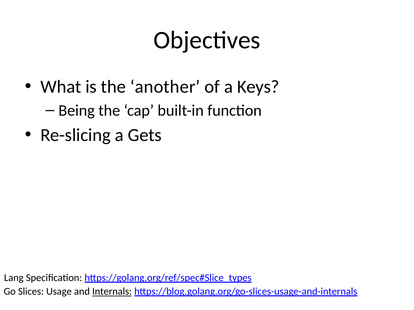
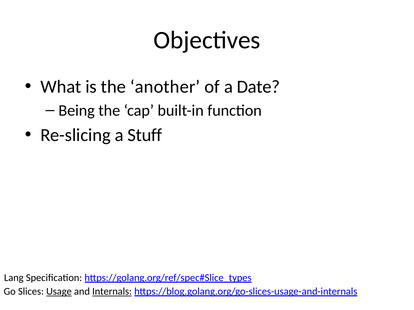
Keys: Keys -> Date (258, 87)
Gets: Gets -> Stuff (145, 135)
Usage underline: none -> present (59, 292)
